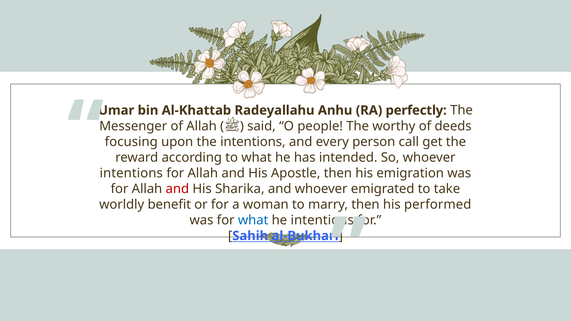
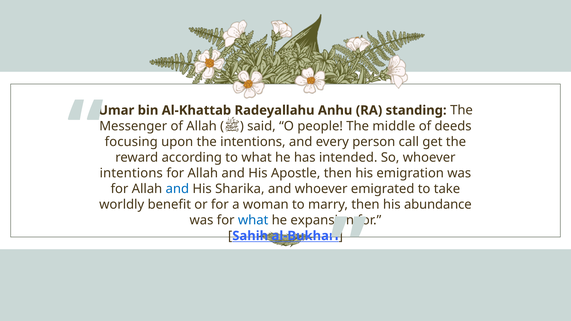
perfectly: perfectly -> standing (416, 110)
worthy: worthy -> middle (394, 126)
and colour: red -> blue (177, 189)
performed: performed -> abundance (438, 205)
he intentions: intentions -> expansion (322, 220)
